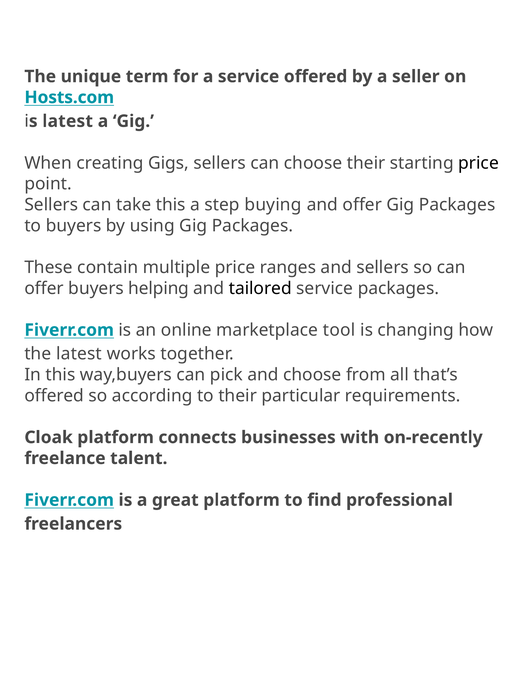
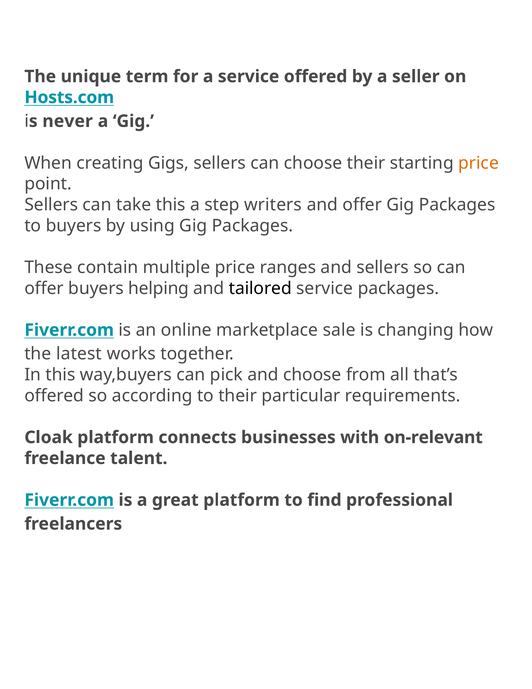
latest: latest -> never (68, 121)
price colour: black -> orange (479, 163)
buying: buying -> writers (273, 205)
tool: tool -> sale (339, 330)
on-recently: on-recently -> on-relevant (433, 437)
